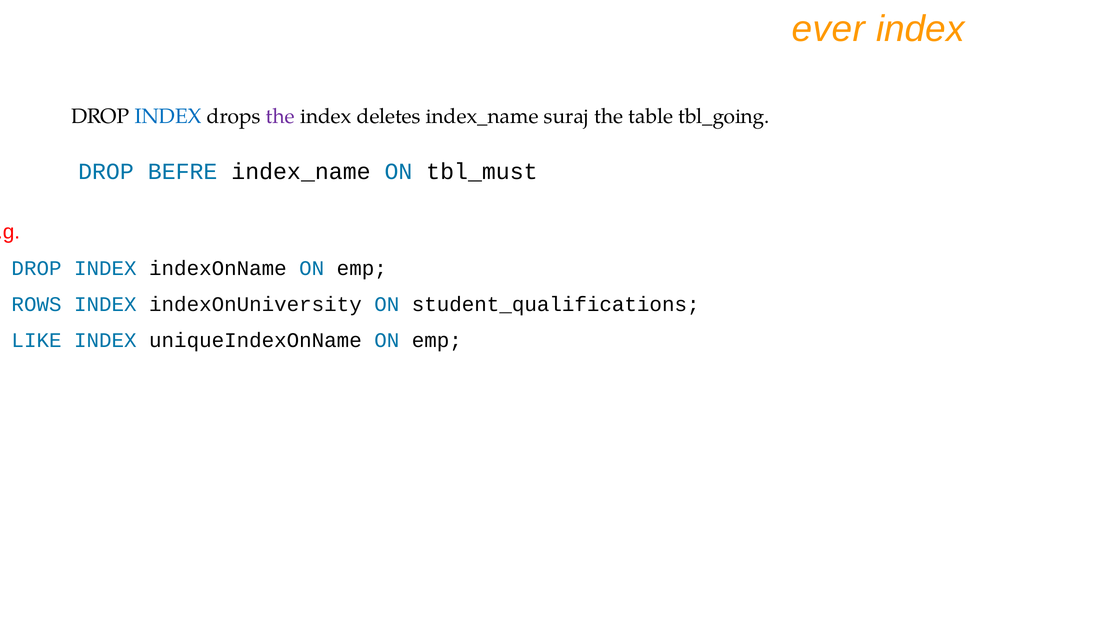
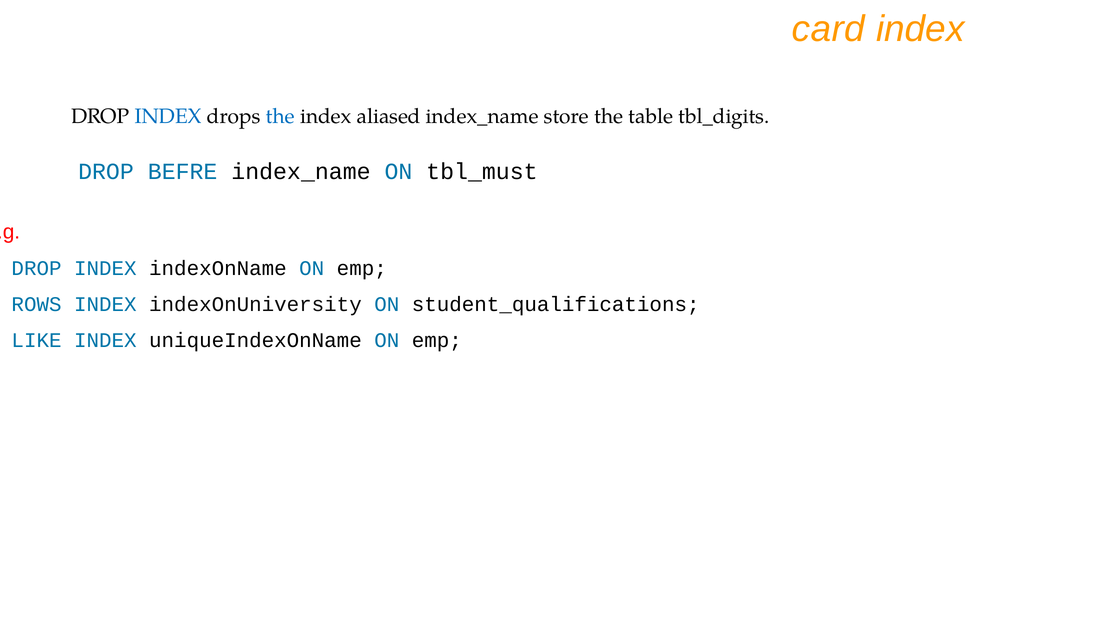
ever: ever -> card (828, 29)
the colour: purple -> blue (280, 117)
deletes: deletes -> aliased (389, 117)
suraj: suraj -> store (566, 117)
tbl_going: tbl_going -> tbl_digits (724, 117)
